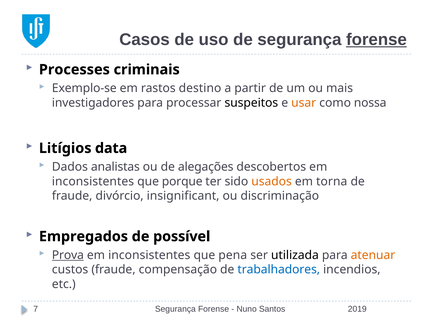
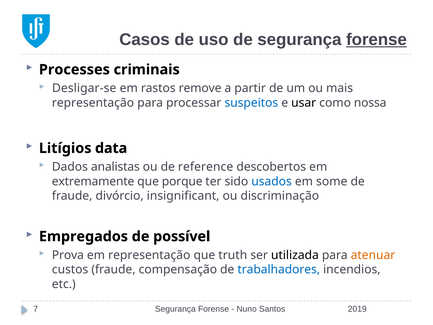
Exemplo-se: Exemplo-se -> Desligar-se (84, 88)
destino: destino -> remove (200, 88)
investigadores: investigadores -> representação (93, 103)
suspeitos colour: black -> blue (251, 103)
usar colour: orange -> black (304, 103)
alegações: alegações -> reference (206, 167)
inconsistentes: inconsistentes -> extremamente (93, 181)
usados colour: orange -> blue (272, 181)
torna: torna -> some (332, 181)
Prova underline: present -> none (68, 255)
inconsistentes: inconsistentes -> representação (149, 255)
pena: pena -> truth (233, 255)
